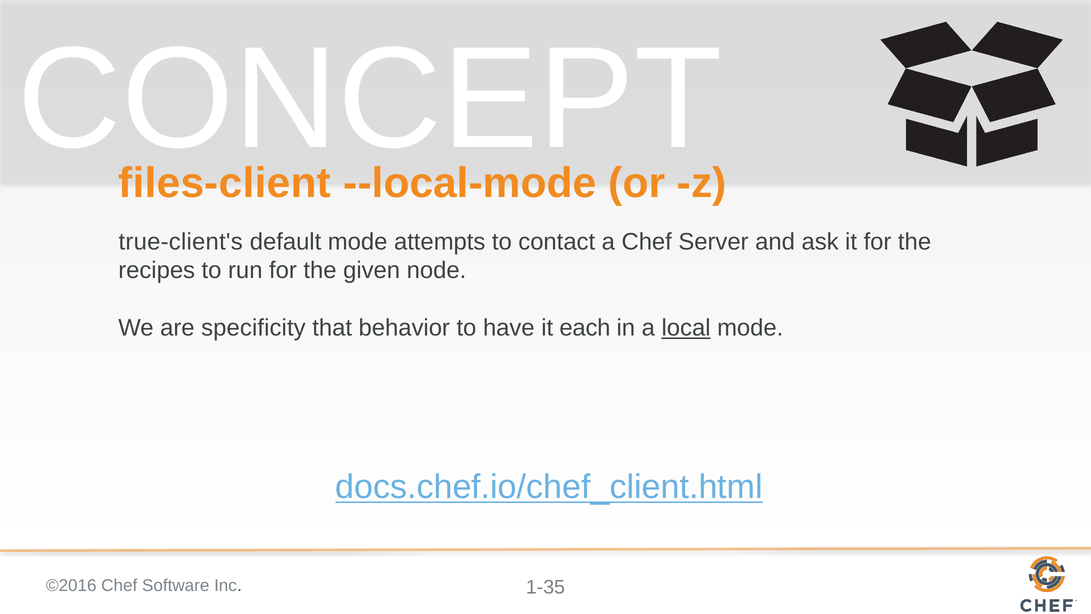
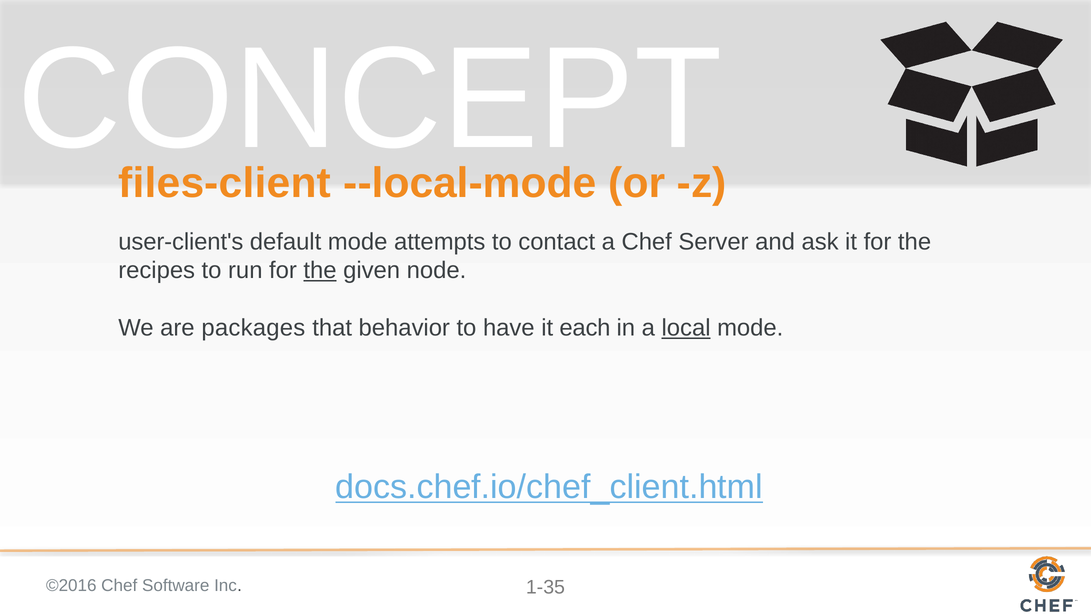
true-client's: true-client's -> user-client's (181, 242)
the underline: none -> present (320, 270)
specificity: specificity -> packages (253, 328)
